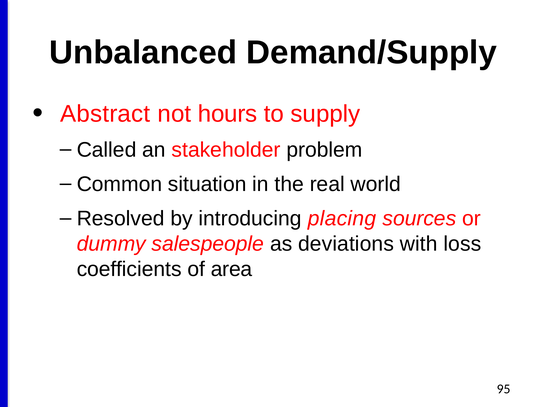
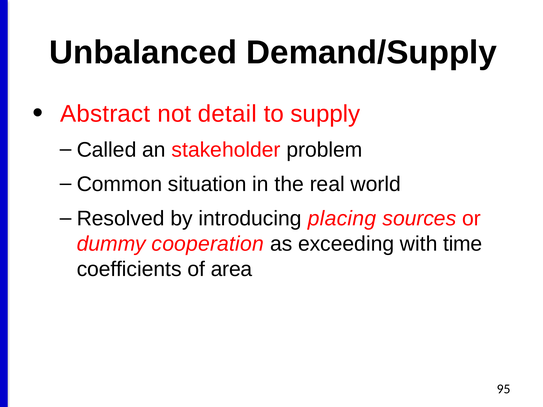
hours: hours -> detail (227, 114)
salespeople: salespeople -> cooperation (208, 244)
deviations: deviations -> exceeding (346, 244)
loss: loss -> time (463, 244)
